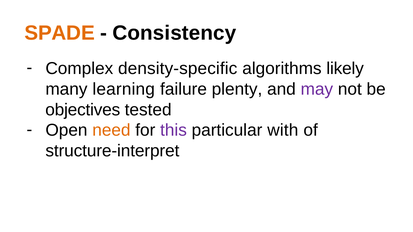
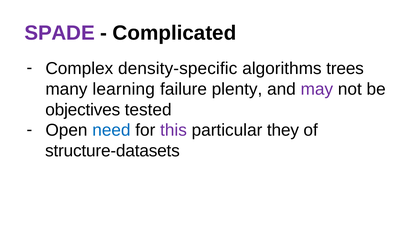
SPADE colour: orange -> purple (60, 33)
Consistency: Consistency -> Complicated (174, 33)
likely: likely -> trees (345, 69)
need colour: orange -> blue (111, 130)
with: with -> they (283, 130)
structure-interpret: structure-interpret -> structure-datasets (112, 151)
